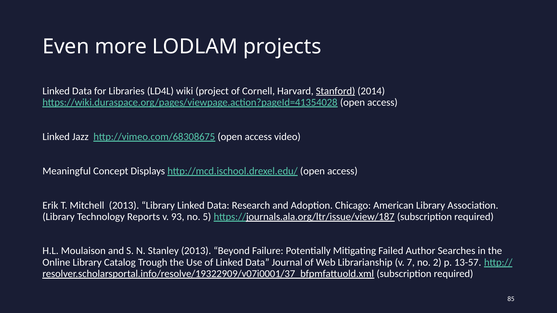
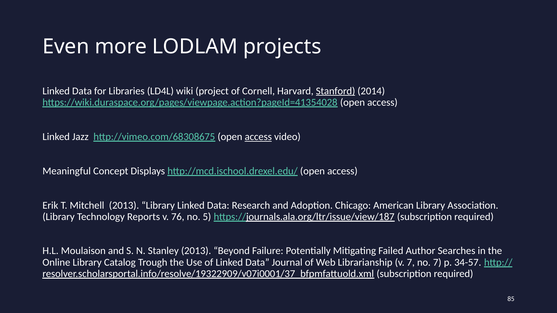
access underline: none -> present (258, 137)
93: 93 -> 76 (178, 217)
no 2: 2 -> 7 (437, 262)
13-57: 13-57 -> 34-57 (468, 262)
